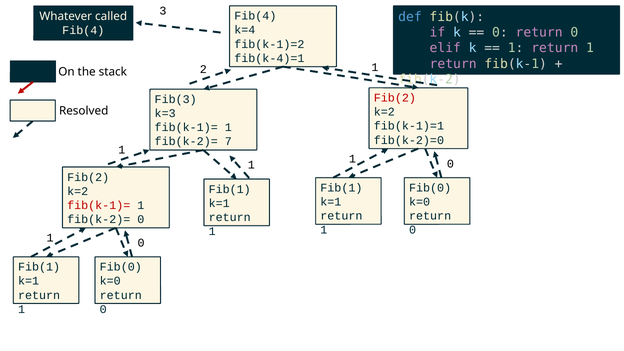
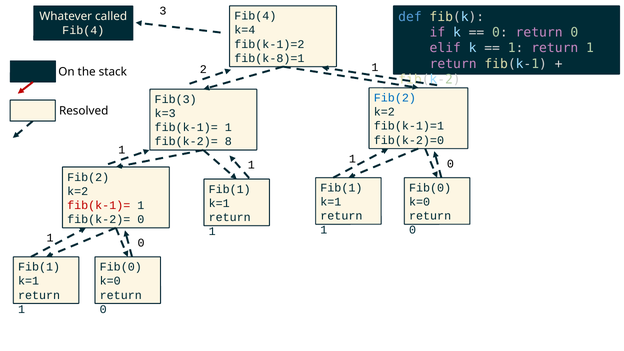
fib(k-4)=1: fib(k-4)=1 -> fib(k-8)=1 (269, 58)
Fib(2 colour: red -> blue (395, 98)
7: 7 -> 8 (228, 142)
